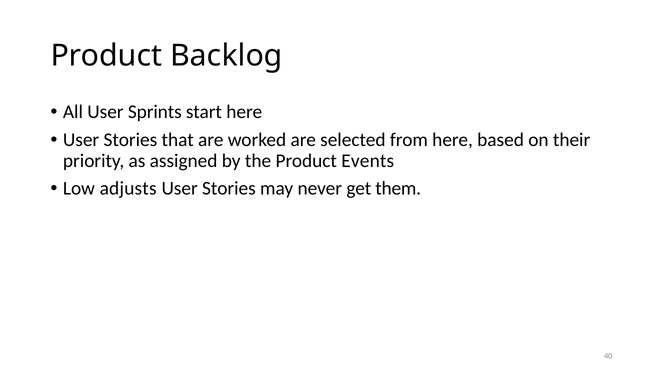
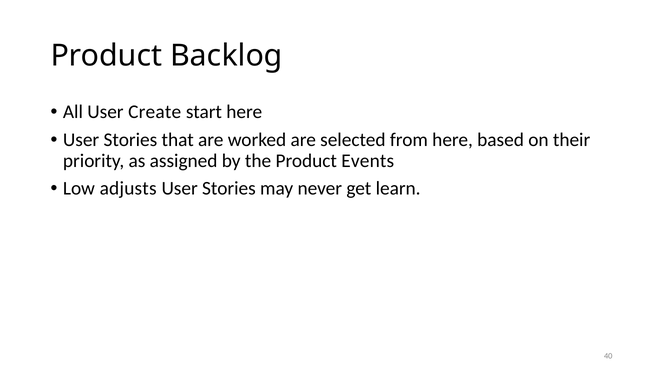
Sprints: Sprints -> Create (155, 112)
them: them -> learn (398, 189)
